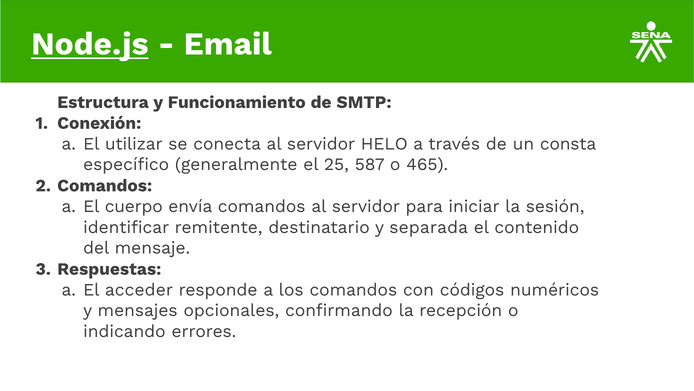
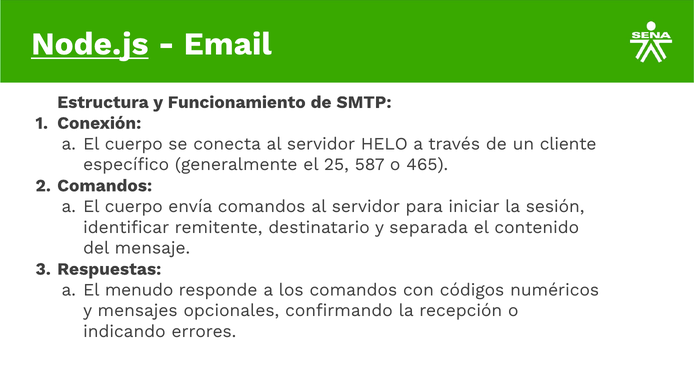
utilizar: utilizar -> cuerpo (134, 144)
consta: consta -> cliente (568, 144)
acceder: acceder -> menudo (139, 289)
